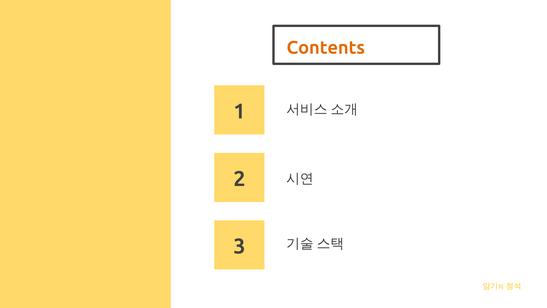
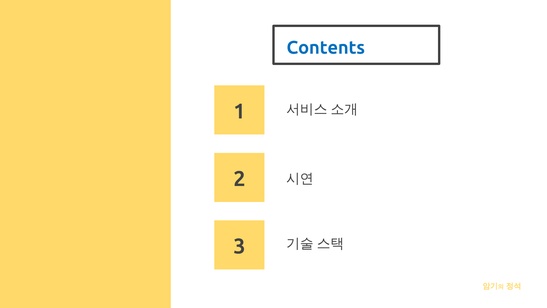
Contents colour: orange -> blue (326, 48)
